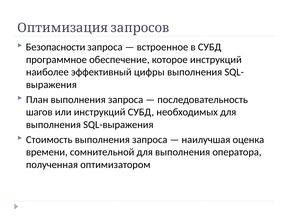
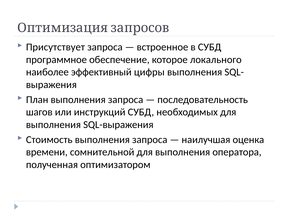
Безопасности: Безопасности -> Присутствует (55, 47)
которое инструкций: инструкций -> локального (216, 59)
